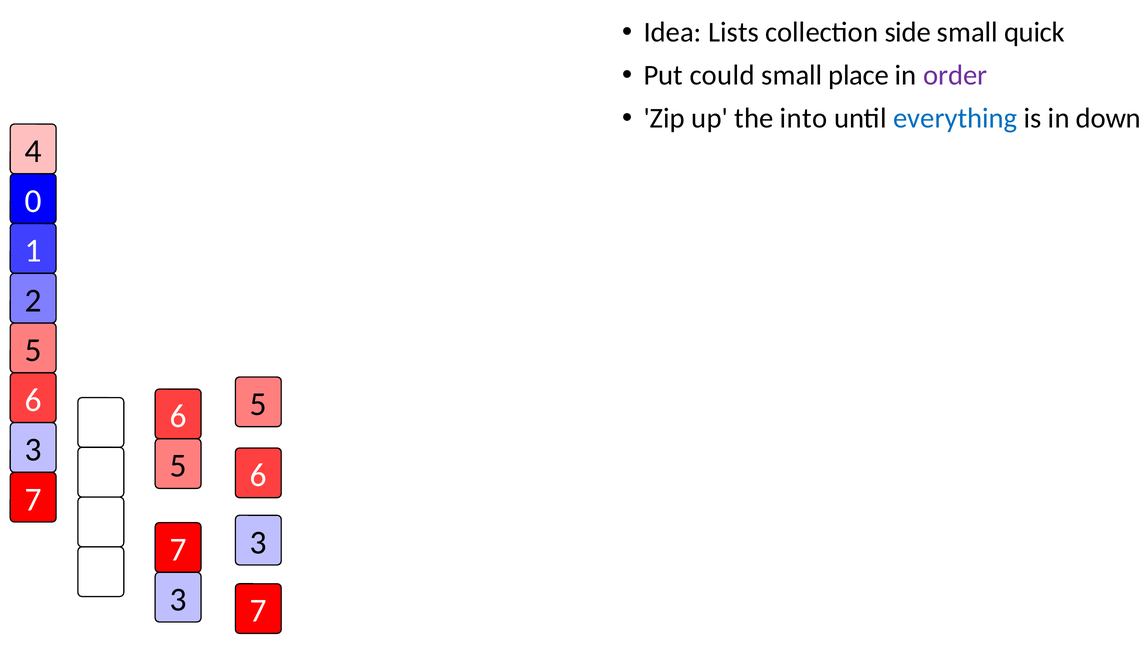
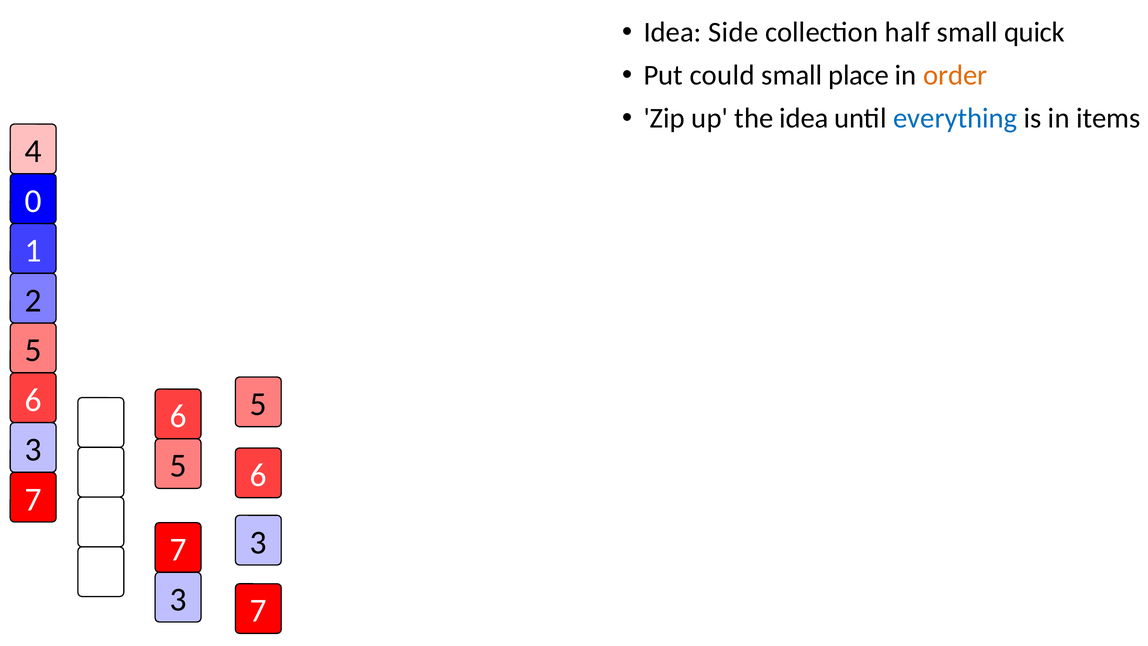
Lists: Lists -> Side (733, 32)
side: side -> half (907, 32)
order colour: purple -> orange (955, 75)
the into: into -> idea (804, 118)
down: down -> items (1108, 118)
